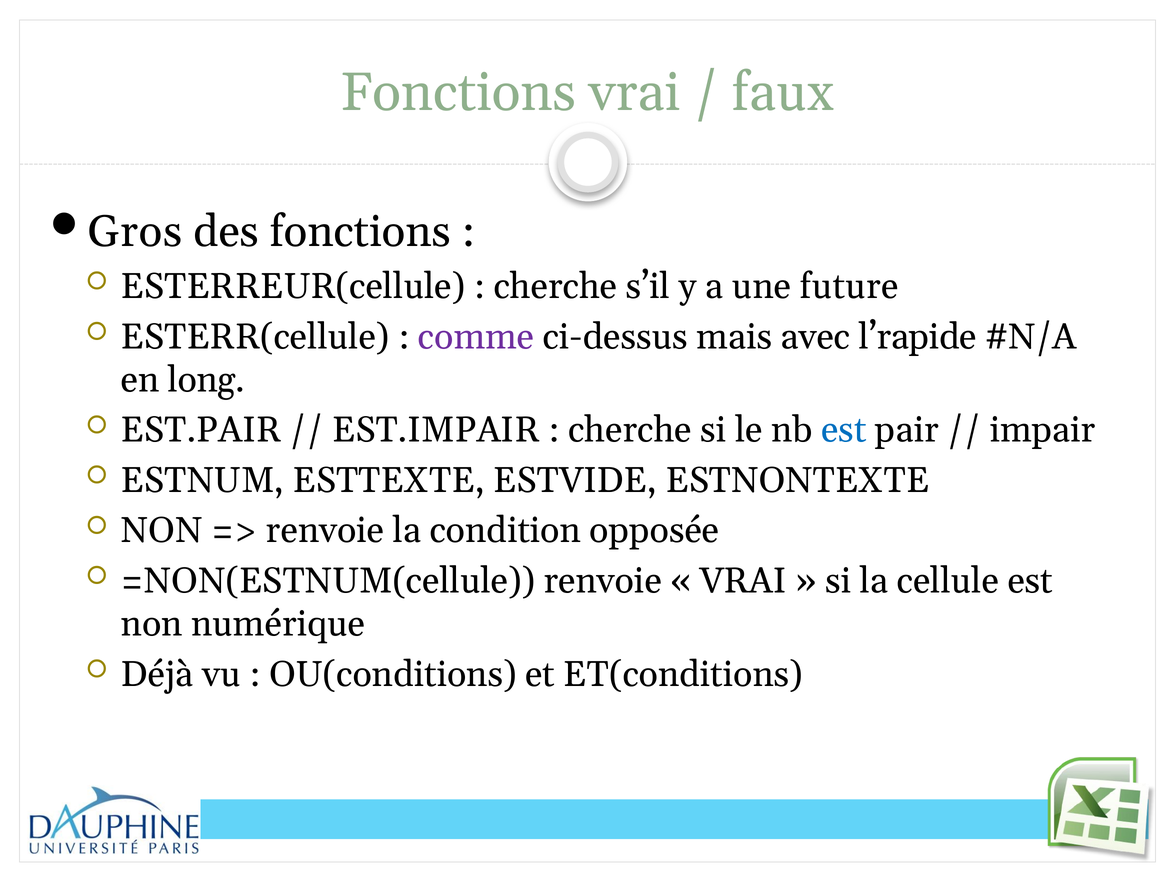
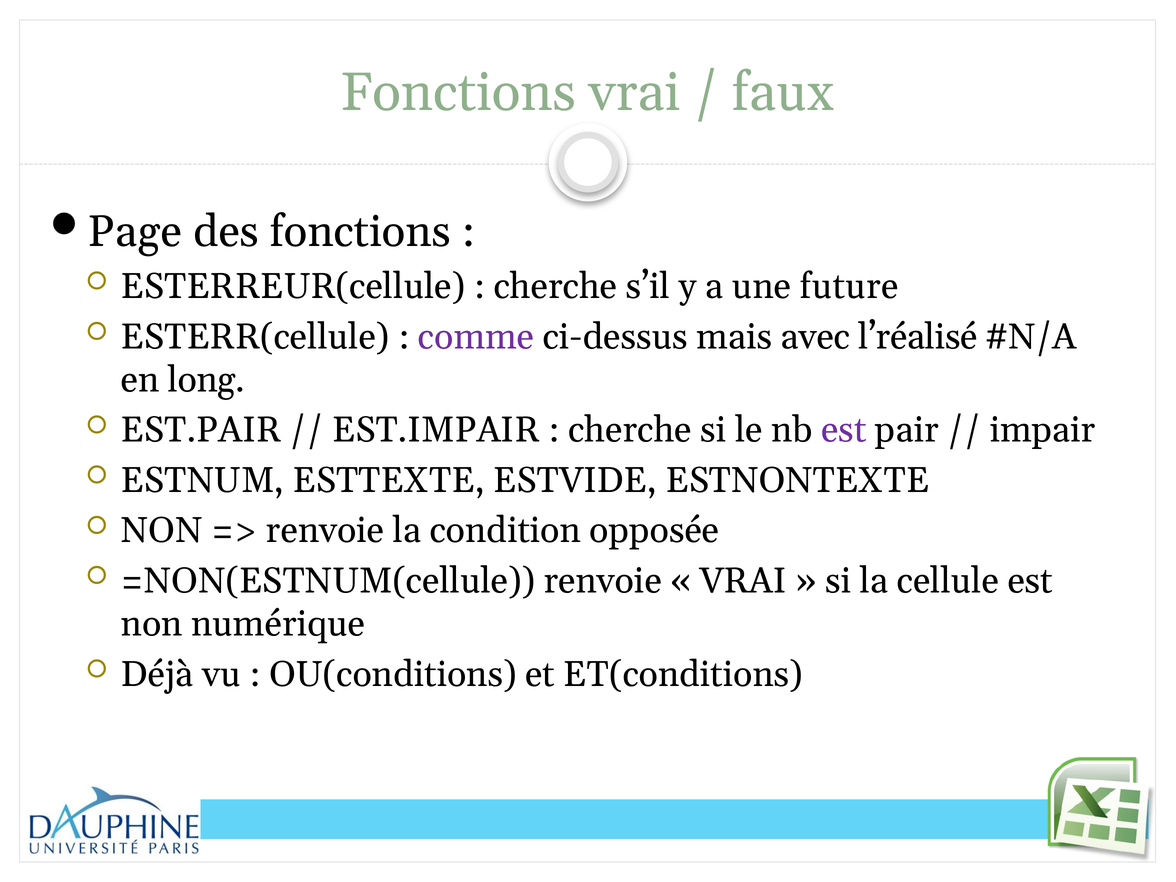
Gros: Gros -> Page (135, 232)
l’rapide: l’rapide -> l’réalisé (918, 337)
est colour: blue -> purple (844, 430)
